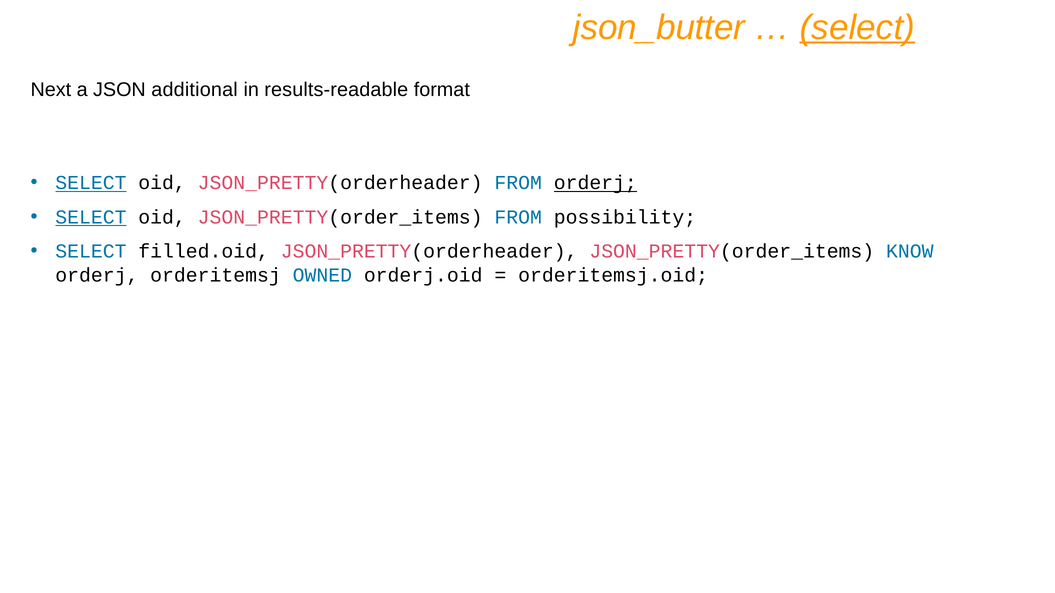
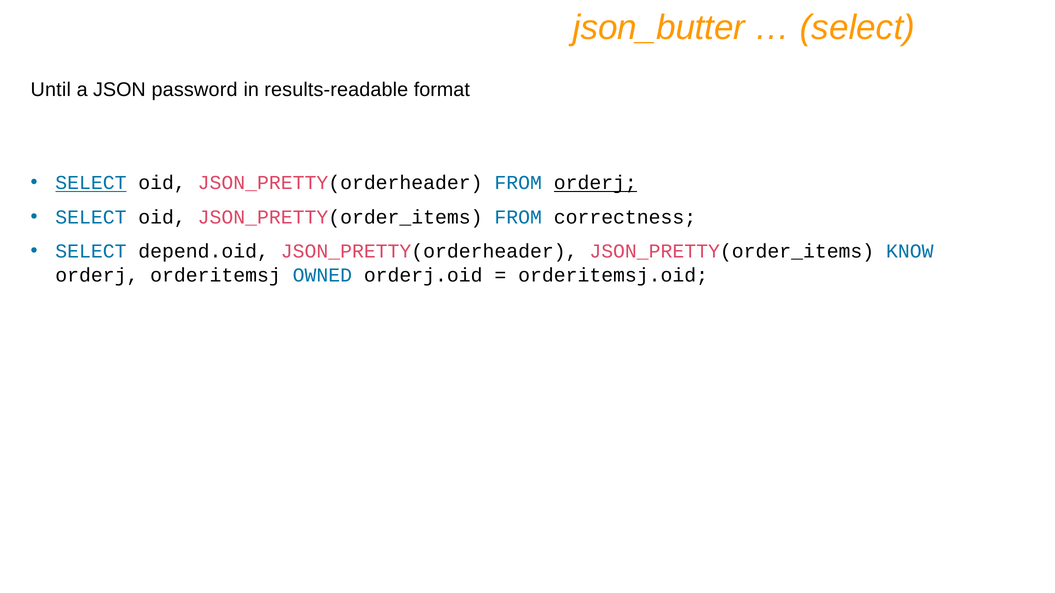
select underline: present -> none (857, 27)
Next: Next -> Until (51, 90)
additional: additional -> password (195, 90)
SELECT underline: present -> none (91, 217)
possibility: possibility -> correctness (625, 217)
filled.oid: filled.oid -> depend.oid (204, 252)
